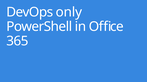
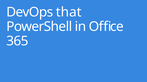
only: only -> that (69, 12)
